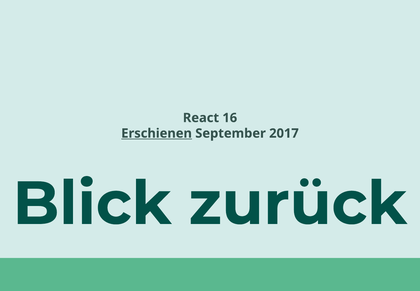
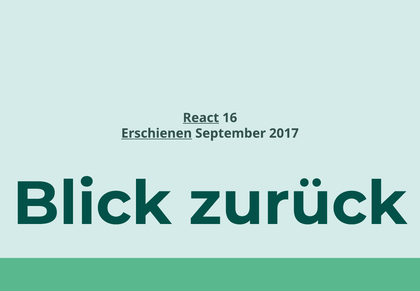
React underline: none -> present (201, 118)
